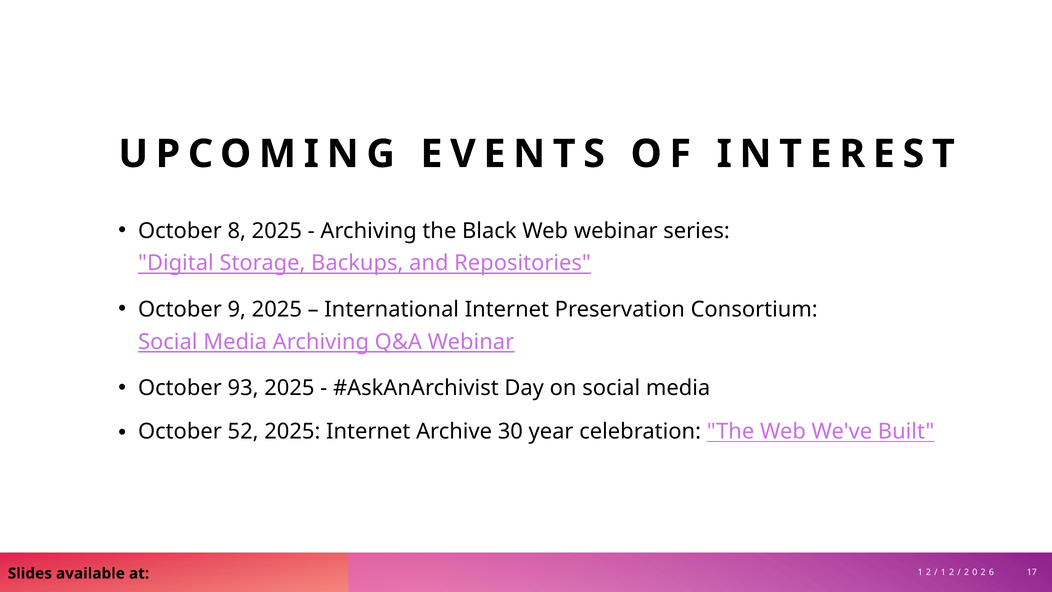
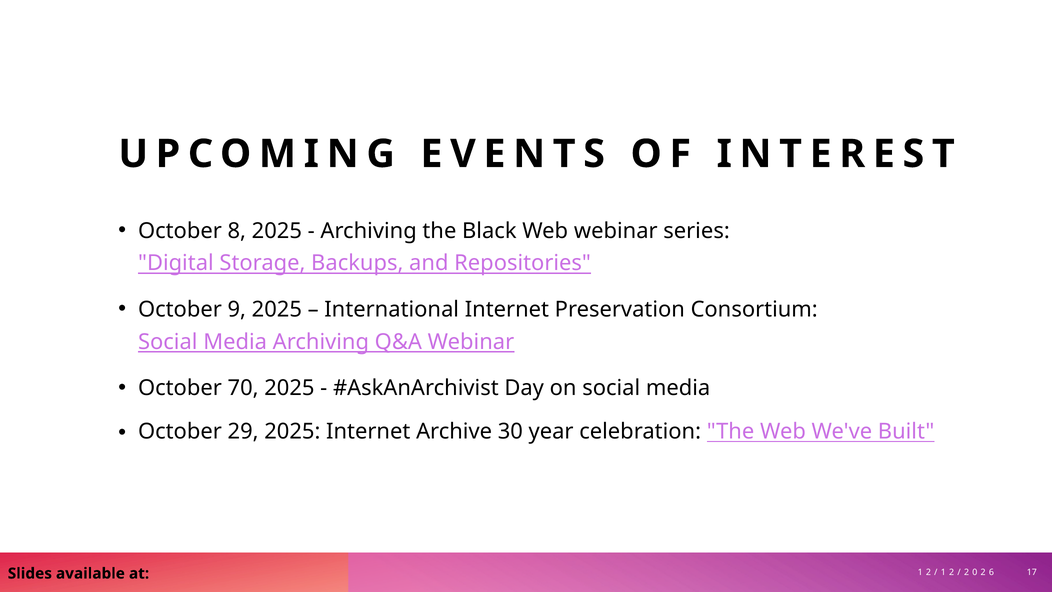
93: 93 -> 70 (243, 388)
52: 52 -> 29 (243, 431)
